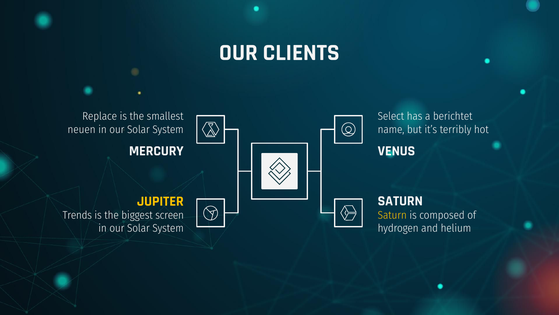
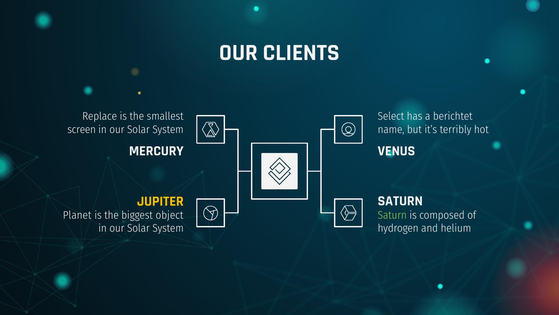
neuen: neuen -> screen (82, 129)
Trends: Trends -> Planet (77, 215)
screen: screen -> object (169, 215)
Saturn colour: yellow -> light green (392, 215)
